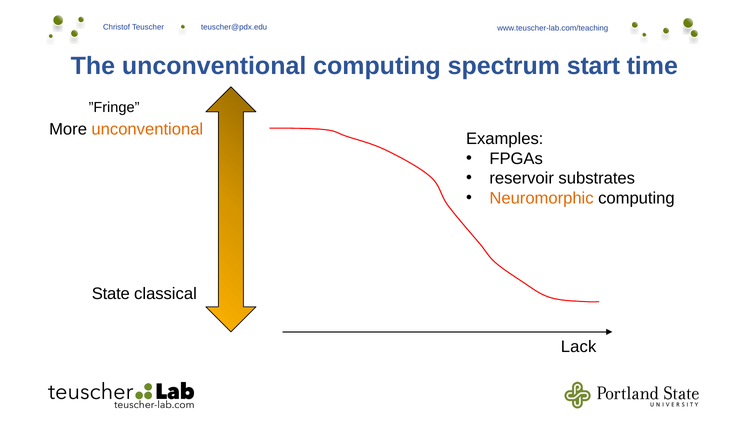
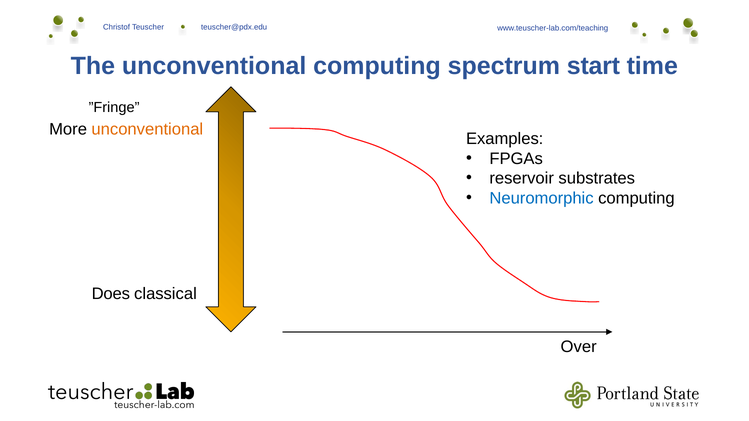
Neuromorphic colour: orange -> blue (542, 199)
State: State -> Does (111, 294)
Lack: Lack -> Over (579, 347)
